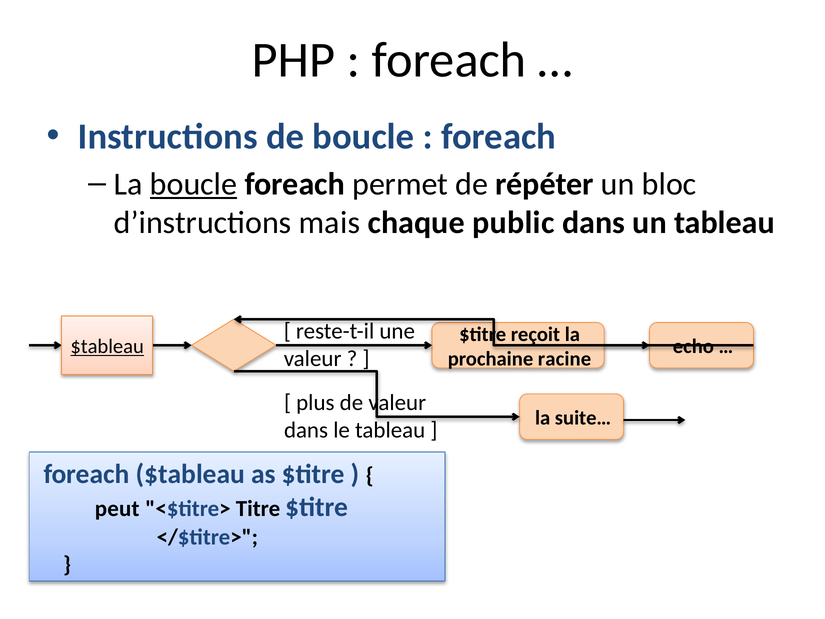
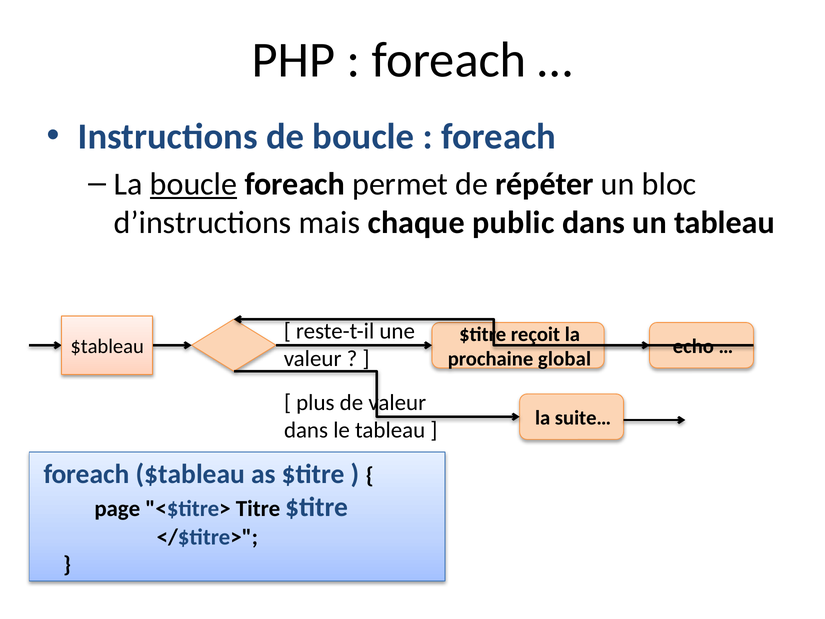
$tableau underline: present -> none (107, 347)
racine: racine -> global (565, 359)
peut: peut -> page (117, 509)
